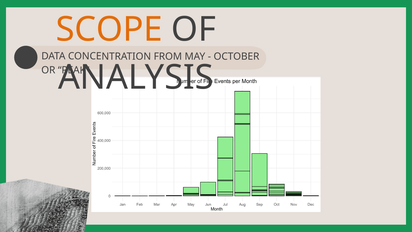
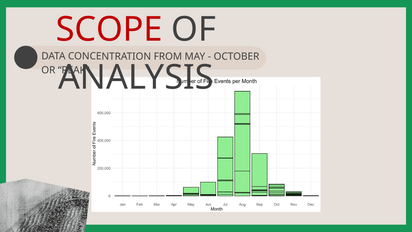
SCOPE colour: orange -> red (109, 29)
